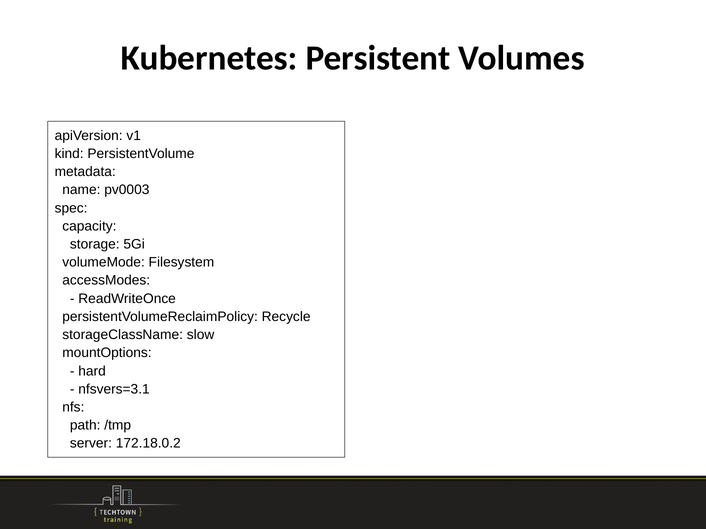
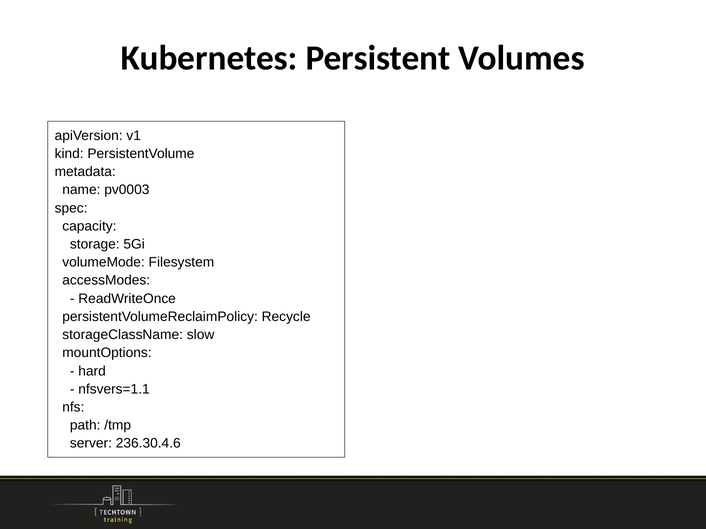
nfsvers=3.1: nfsvers=3.1 -> nfsvers=1.1 (114, 389)
172.18.0.2: 172.18.0.2 -> 236.30.4.6 (148, 444)
